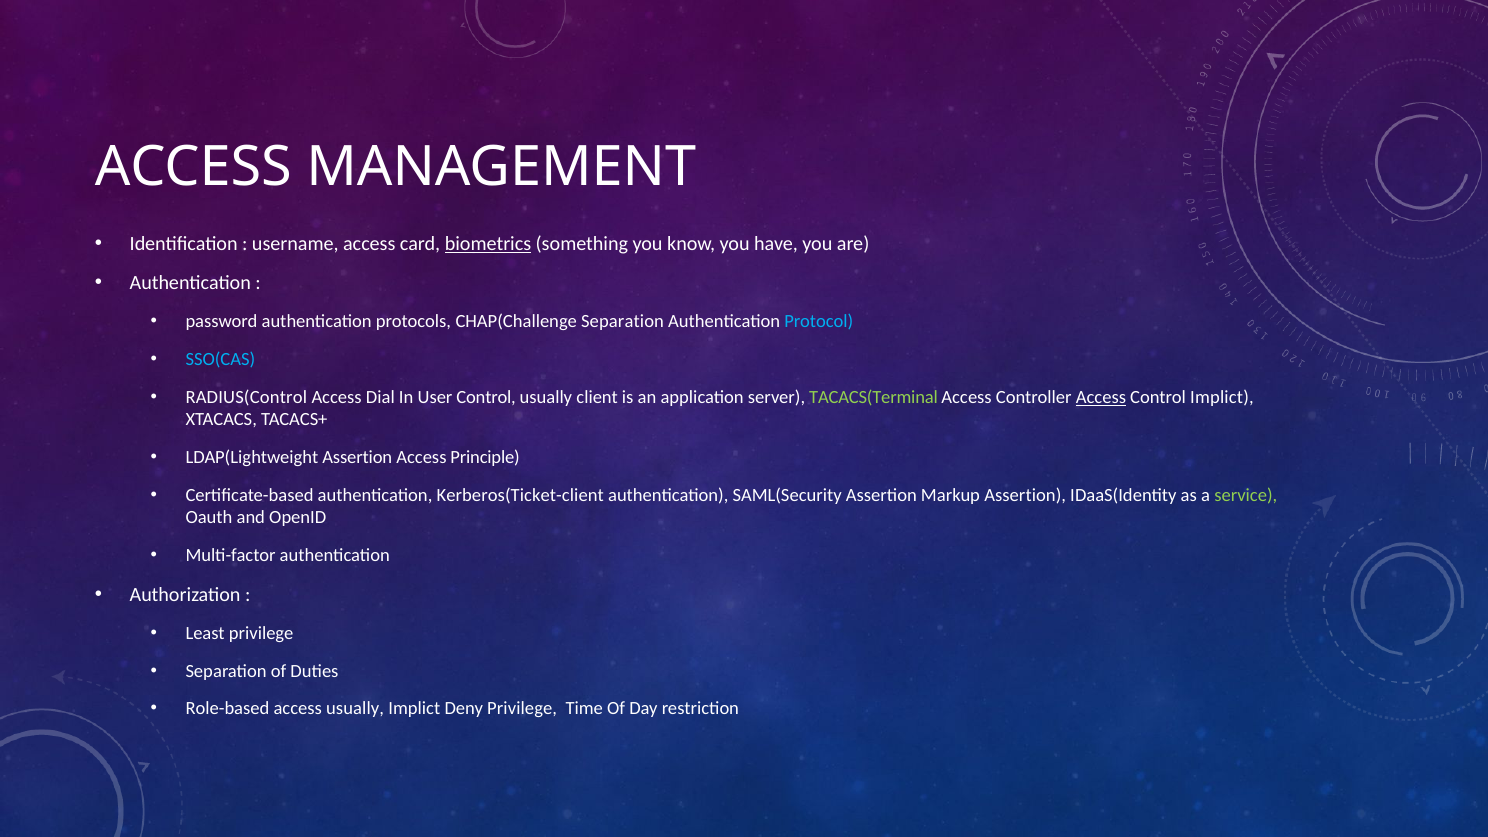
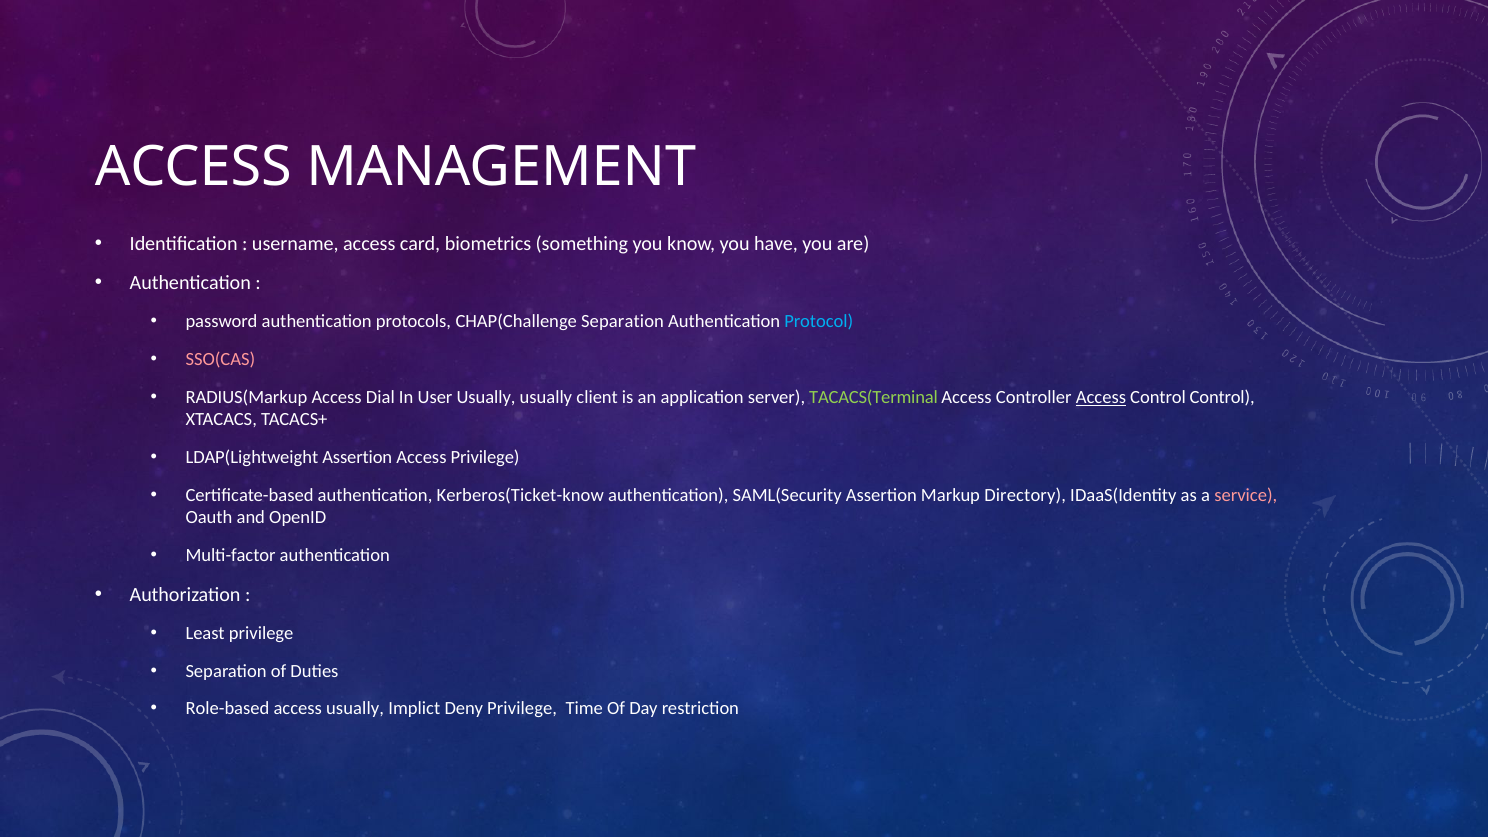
biometrics underline: present -> none (488, 243)
SSO(CAS colour: light blue -> pink (220, 360)
RADIUS(Control: RADIUS(Control -> RADIUS(Markup (246, 398)
User Control: Control -> Usually (486, 398)
Control Implict: Implict -> Control (1222, 398)
Access Principle: Principle -> Privilege (485, 458)
Kerberos(Ticket-client: Kerberos(Ticket-client -> Kerberos(Ticket-know (520, 495)
Markup Assertion: Assertion -> Directory (1025, 495)
service colour: light green -> pink (1246, 495)
